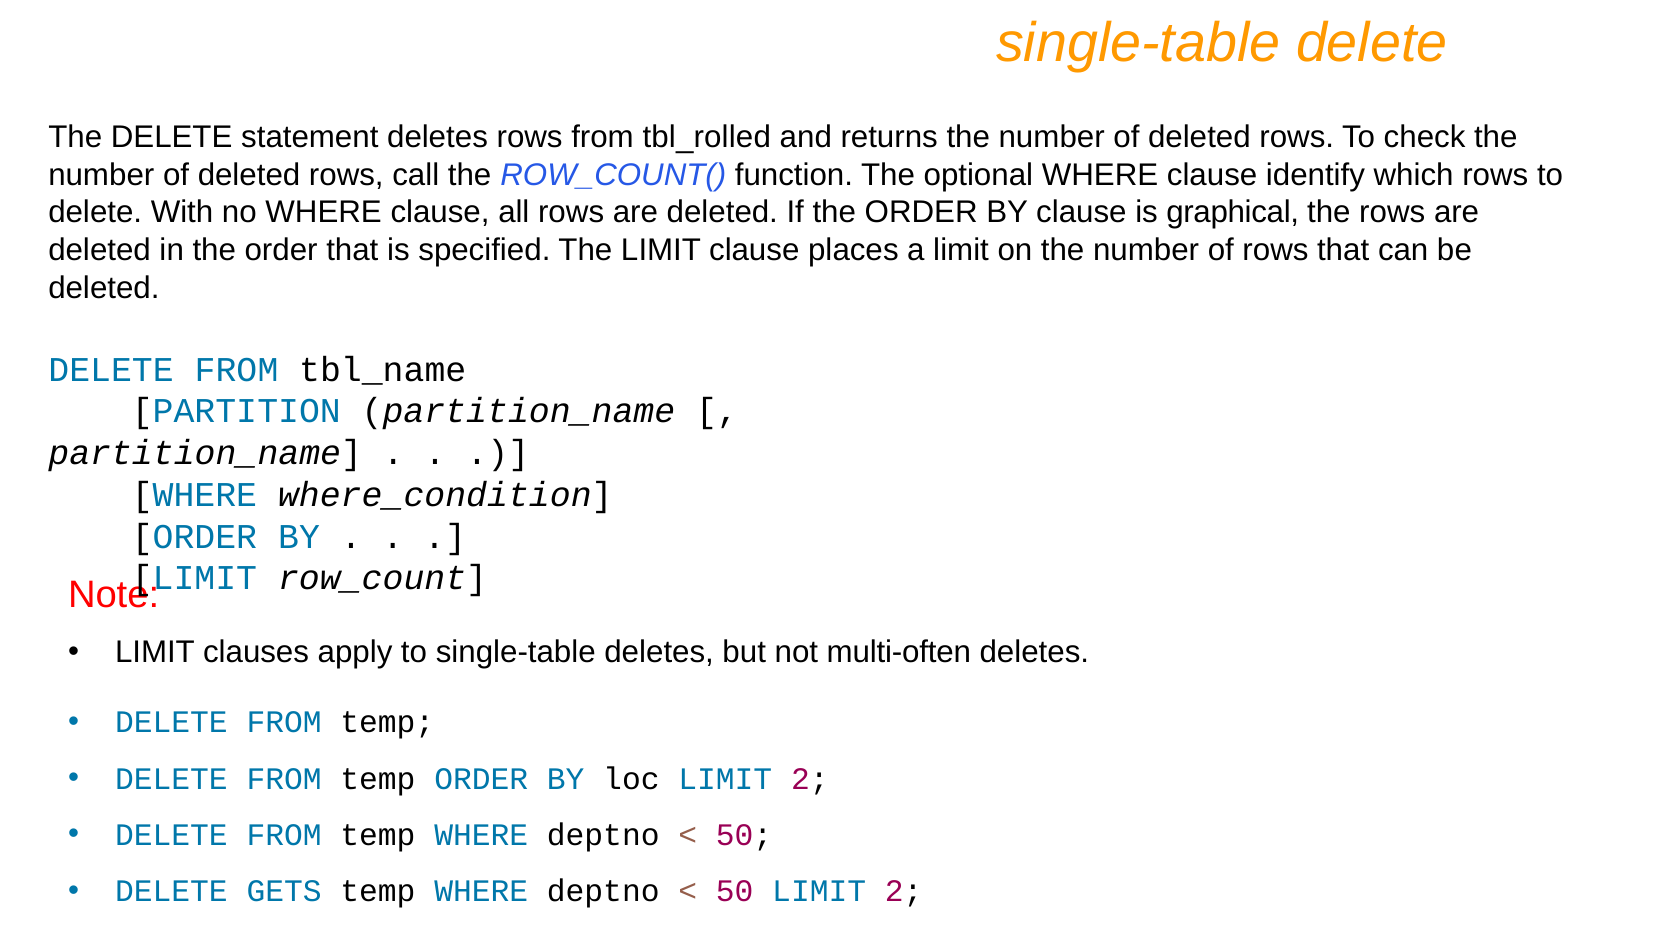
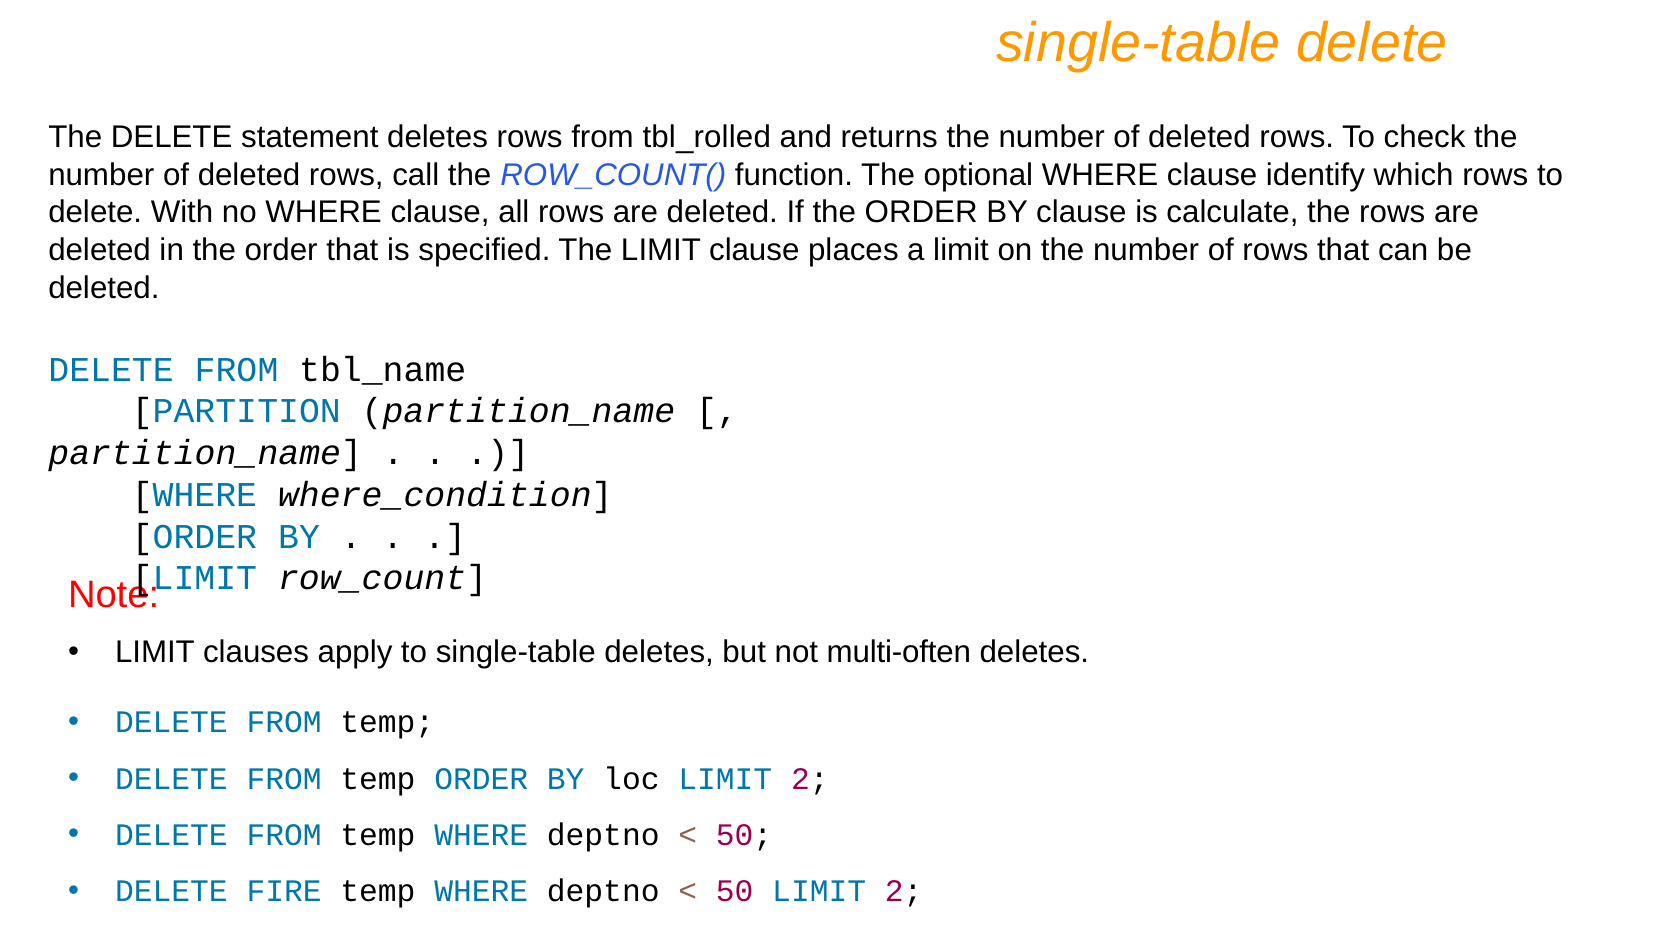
graphical: graphical -> calculate (1233, 213)
GETS: GETS -> FIRE (284, 891)
